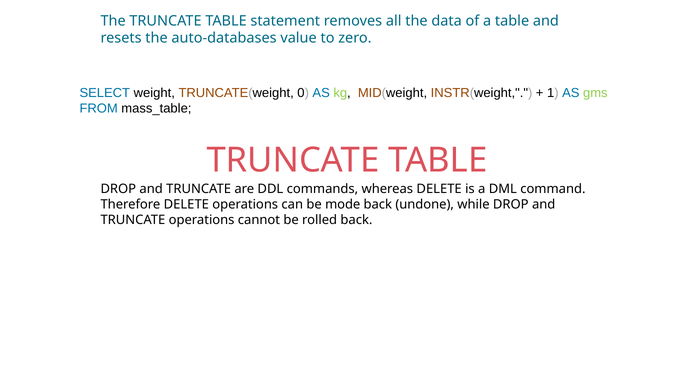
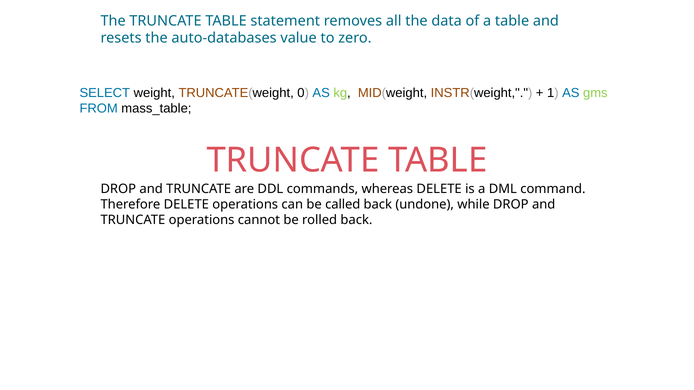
mode: mode -> called (343, 205)
